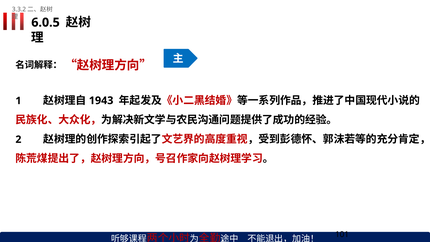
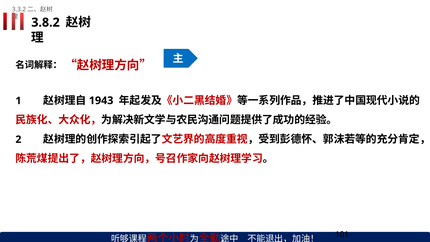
6.0.5: 6.0.5 -> 3.8.2 (46, 22)
